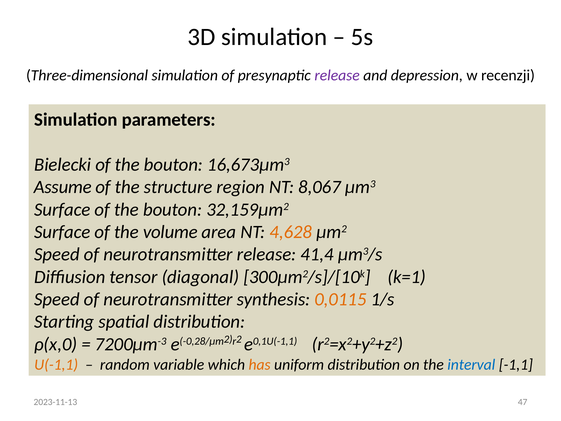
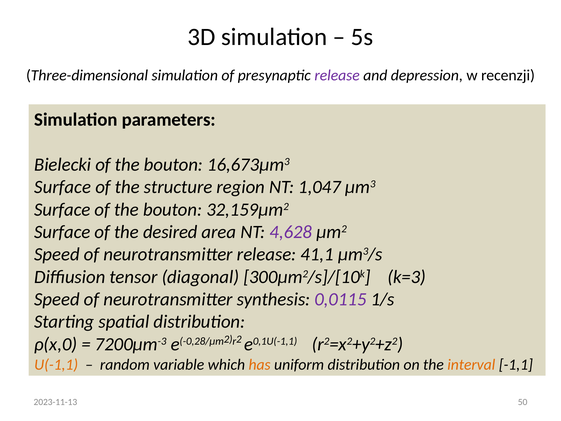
Assume: Assume -> Surface (63, 187)
8,067: 8,067 -> 1,047 (320, 187)
volume: volume -> desired (170, 232)
4,628 colour: orange -> purple (291, 232)
41,4: 41,4 -> 41,1 (317, 254)
k=1: k=1 -> k=3 (407, 277)
0,0115 colour: orange -> purple (340, 299)
interval colour: blue -> orange (471, 364)
47: 47 -> 50 (523, 402)
